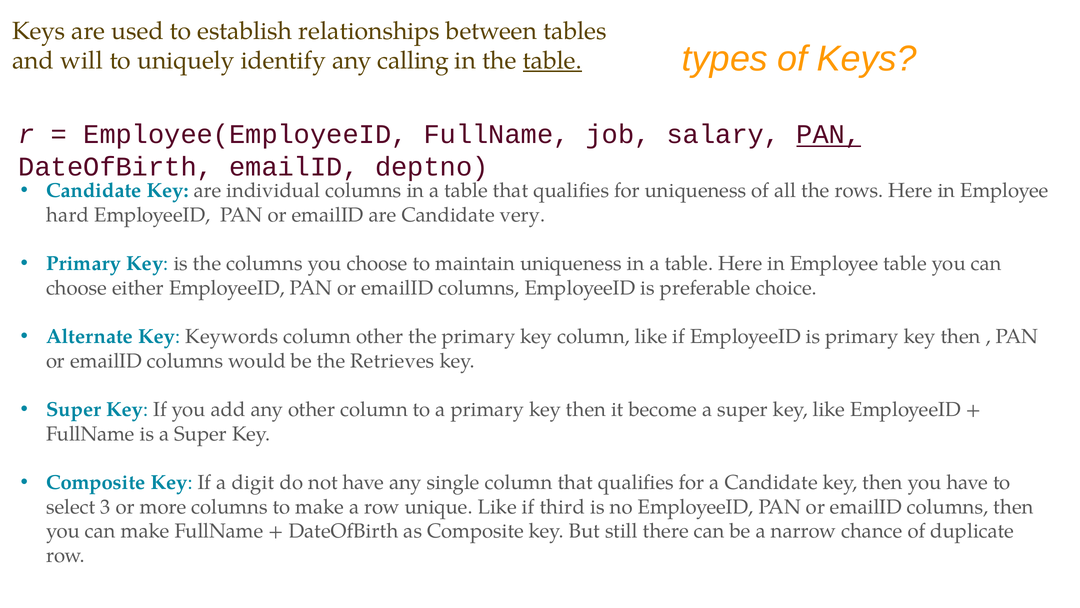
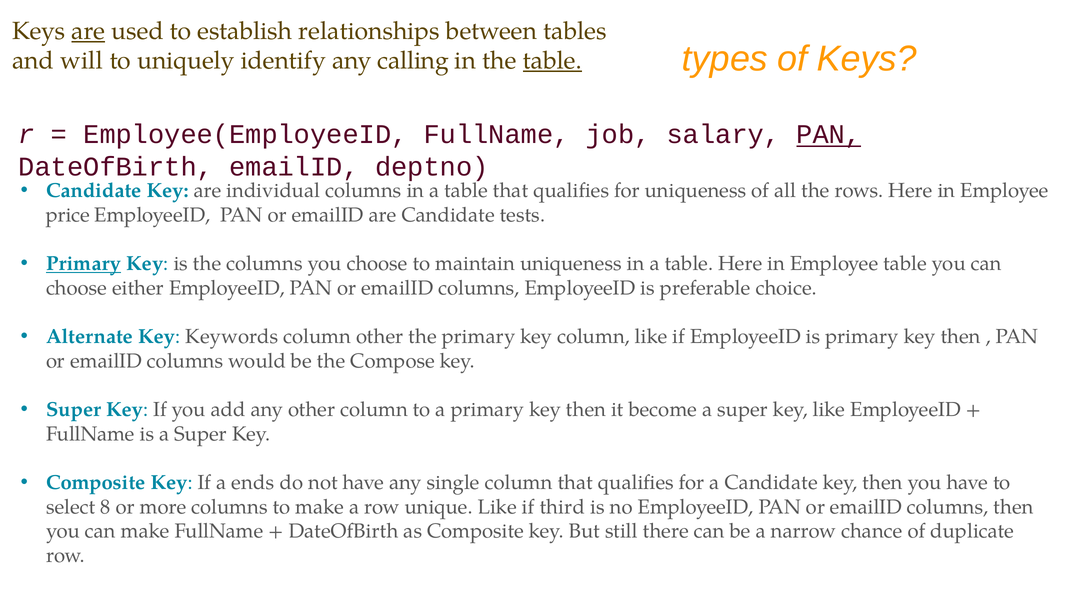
are underline: none -> present (88, 31)
hard: hard -> price (68, 215)
very: very -> tests (522, 215)
Primary underline: none -> present (84, 264)
Retrieves: Retrieves -> Compose (393, 361)
digit: digit -> ends (253, 482)
3: 3 -> 8 (105, 507)
